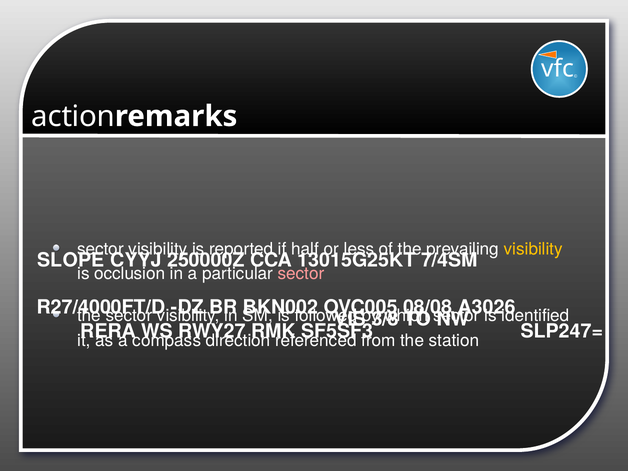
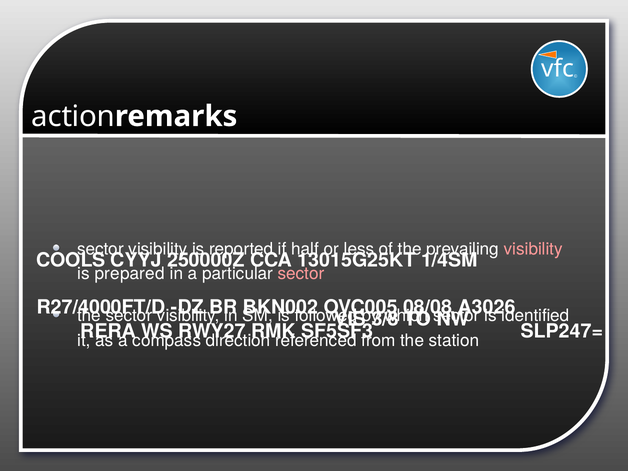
visibility colour: yellow -> pink (533, 249)
SLOPE: SLOPE -> COOLS (71, 260)
7/4SM: 7/4SM -> 1/4SM (449, 260)
occlusion: occlusion -> prepared (130, 274)
